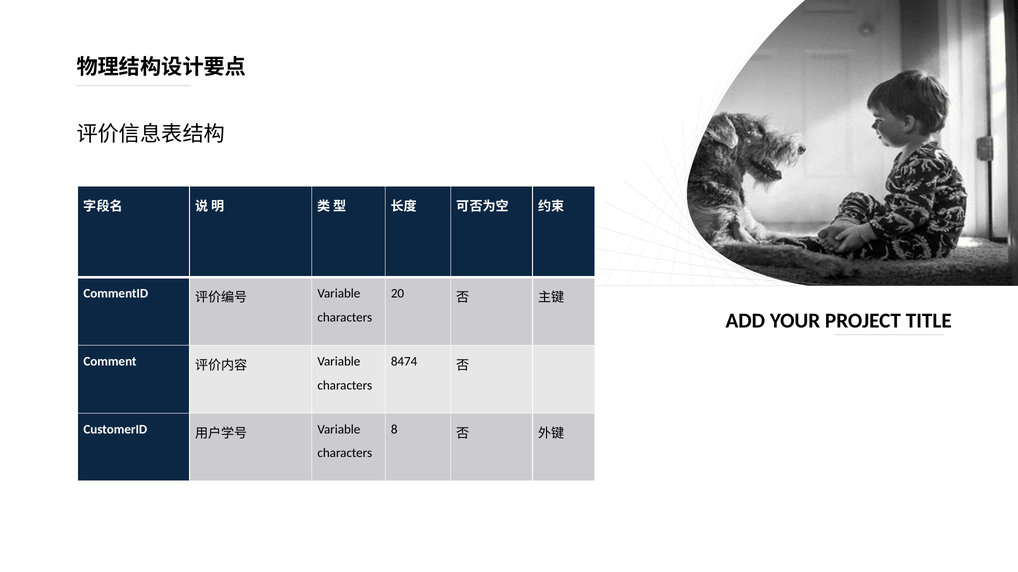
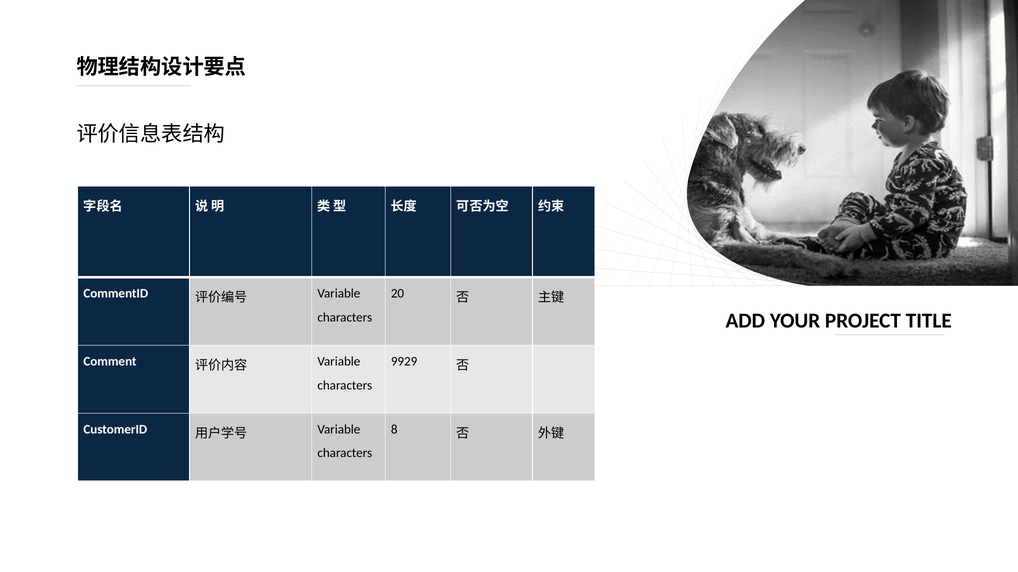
8474: 8474 -> 9929 (404, 362)
